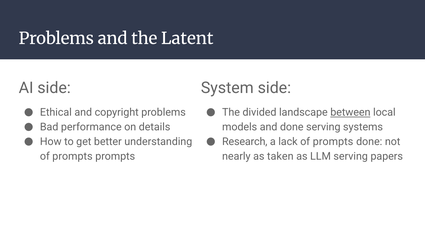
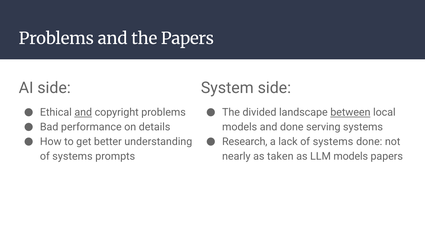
the Latent: Latent -> Papers (187, 39)
and underline: none -> present (83, 112)
lack of prompts: prompts -> systems (333, 142)
prompts: prompts -> systems (72, 156)
LLM serving: serving -> models (351, 156)
